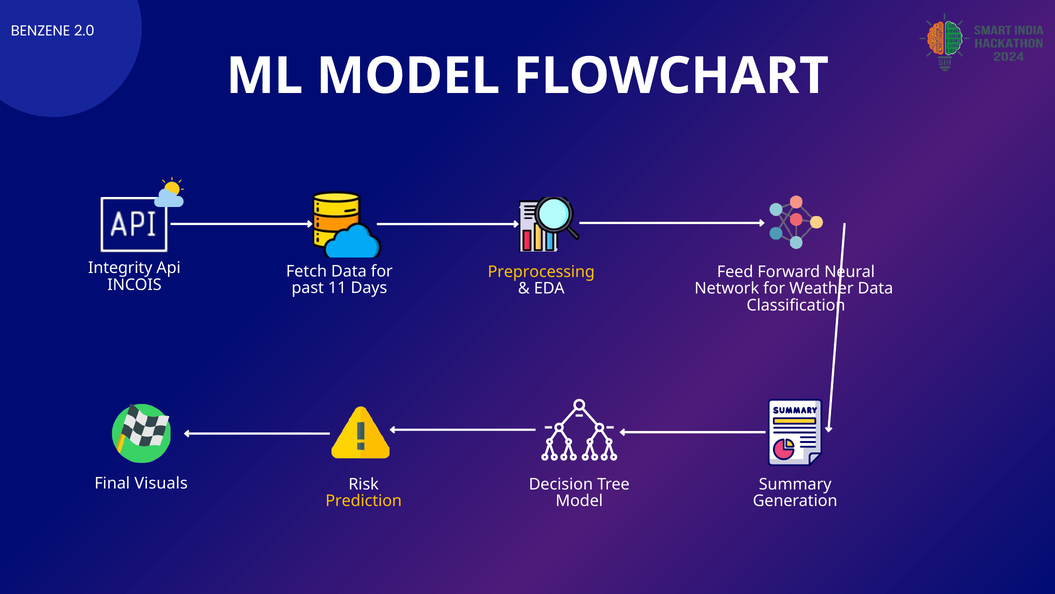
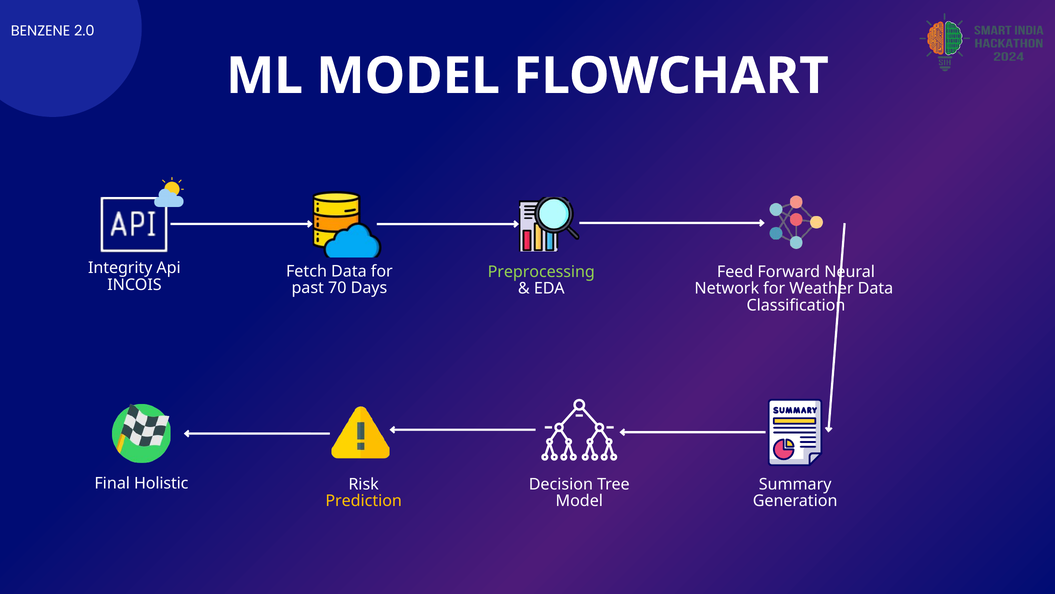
Preprocessing colour: yellow -> light green (541, 272)
11: 11 -> 70 (337, 288)
Visuals: Visuals -> Holistic (161, 483)
